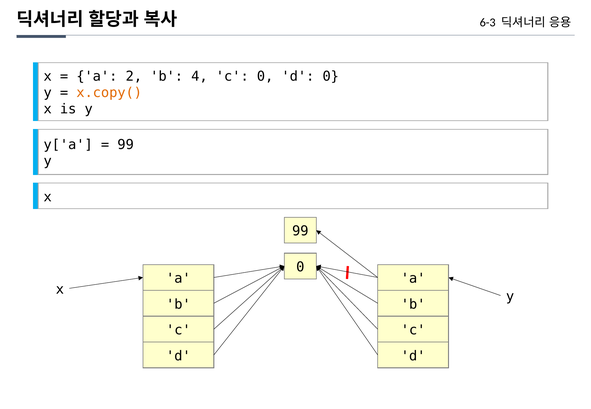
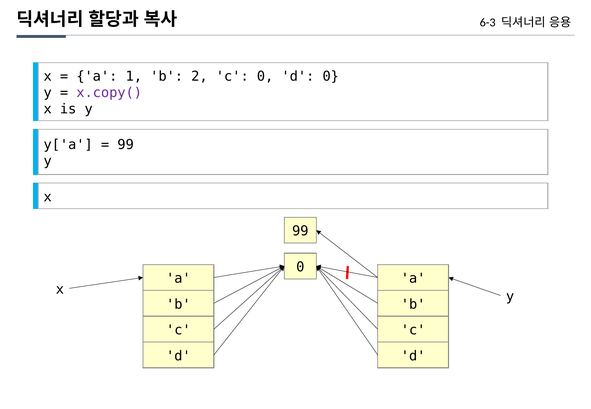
2: 2 -> 1 (134, 76)
4: 4 -> 2 (199, 76)
x.copy( colour: orange -> purple (109, 93)
